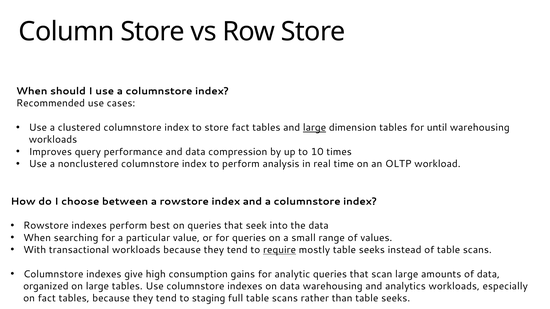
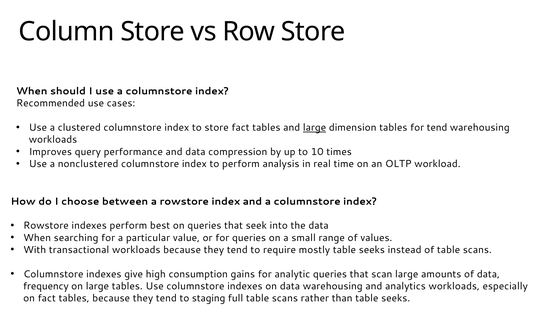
for until: until -> tend (437, 128)
require underline: present -> none (280, 250)
organized: organized -> frequency (46, 287)
